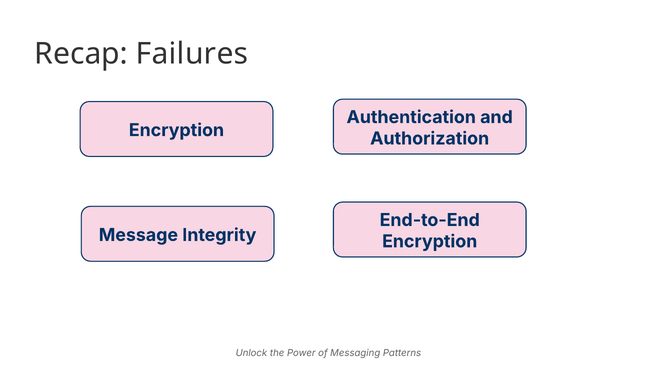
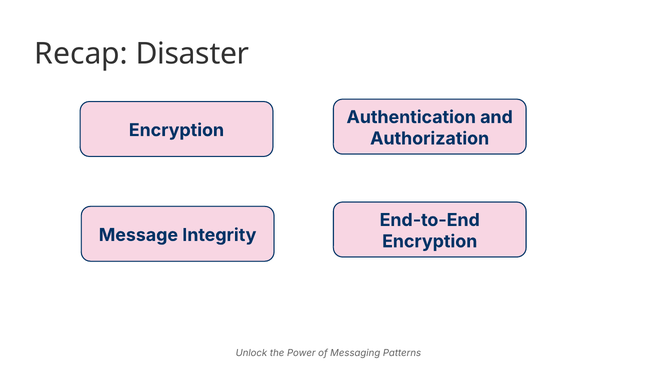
Failures: Failures -> Disaster (192, 54)
